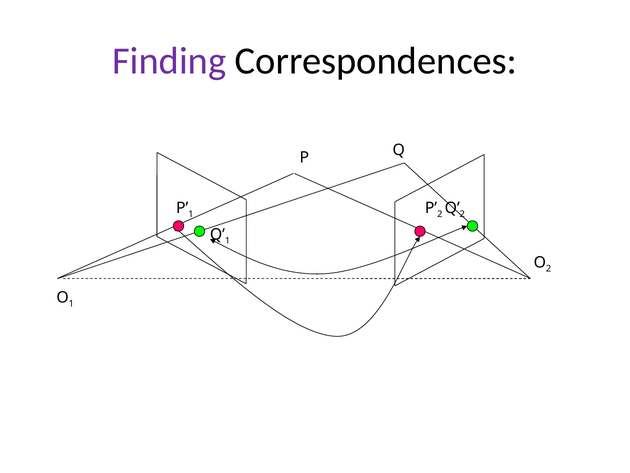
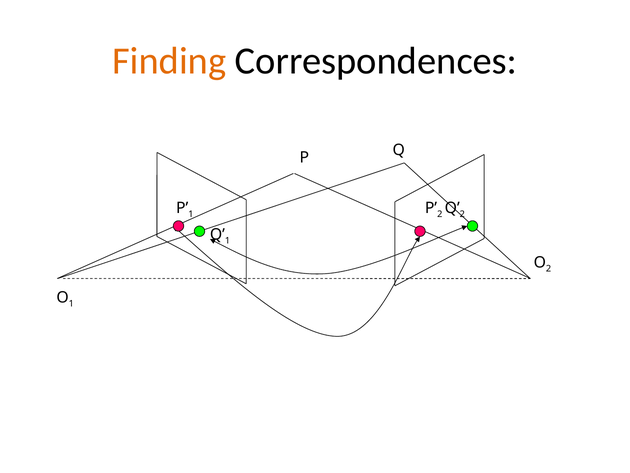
Finding colour: purple -> orange (169, 61)
